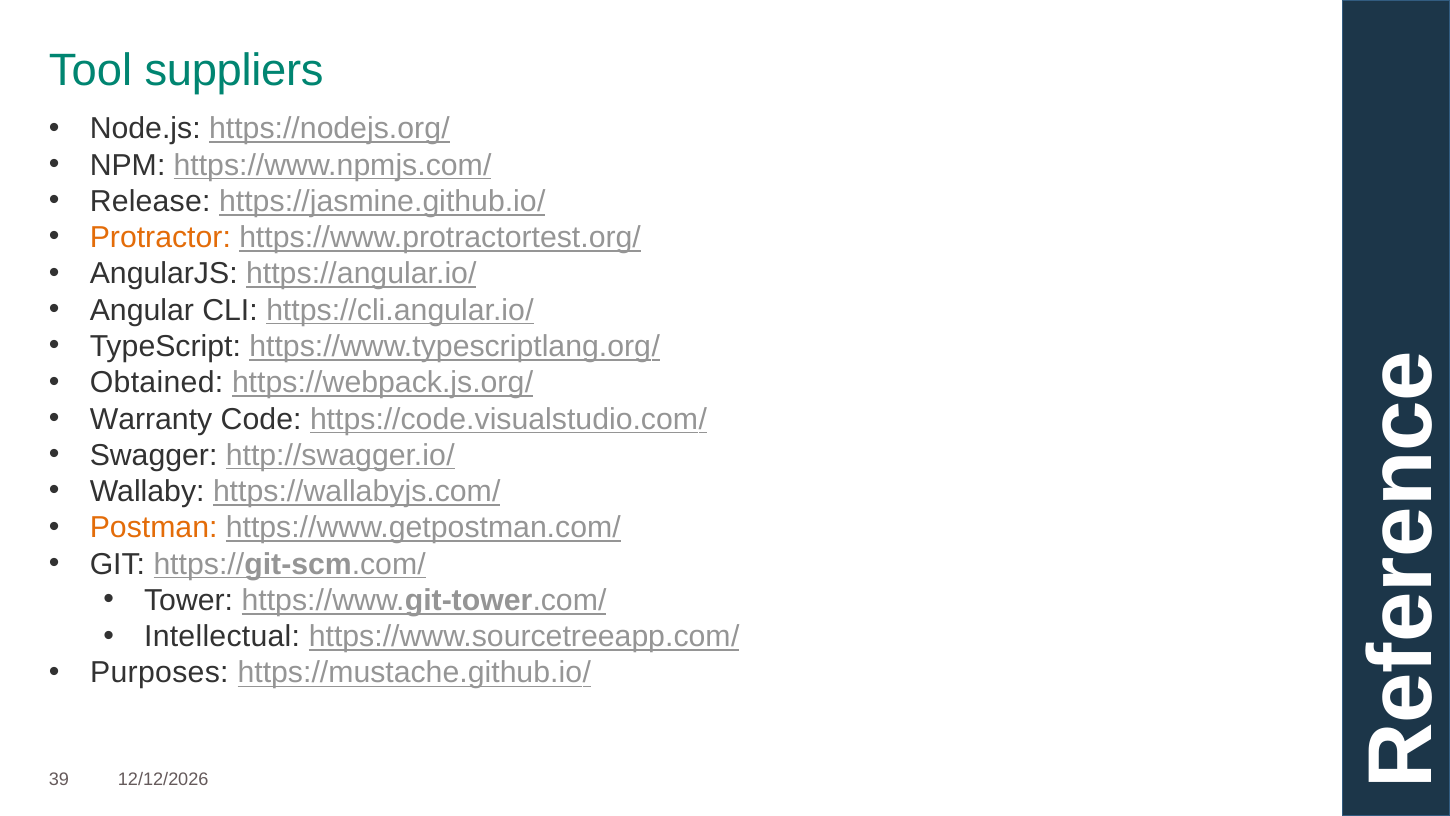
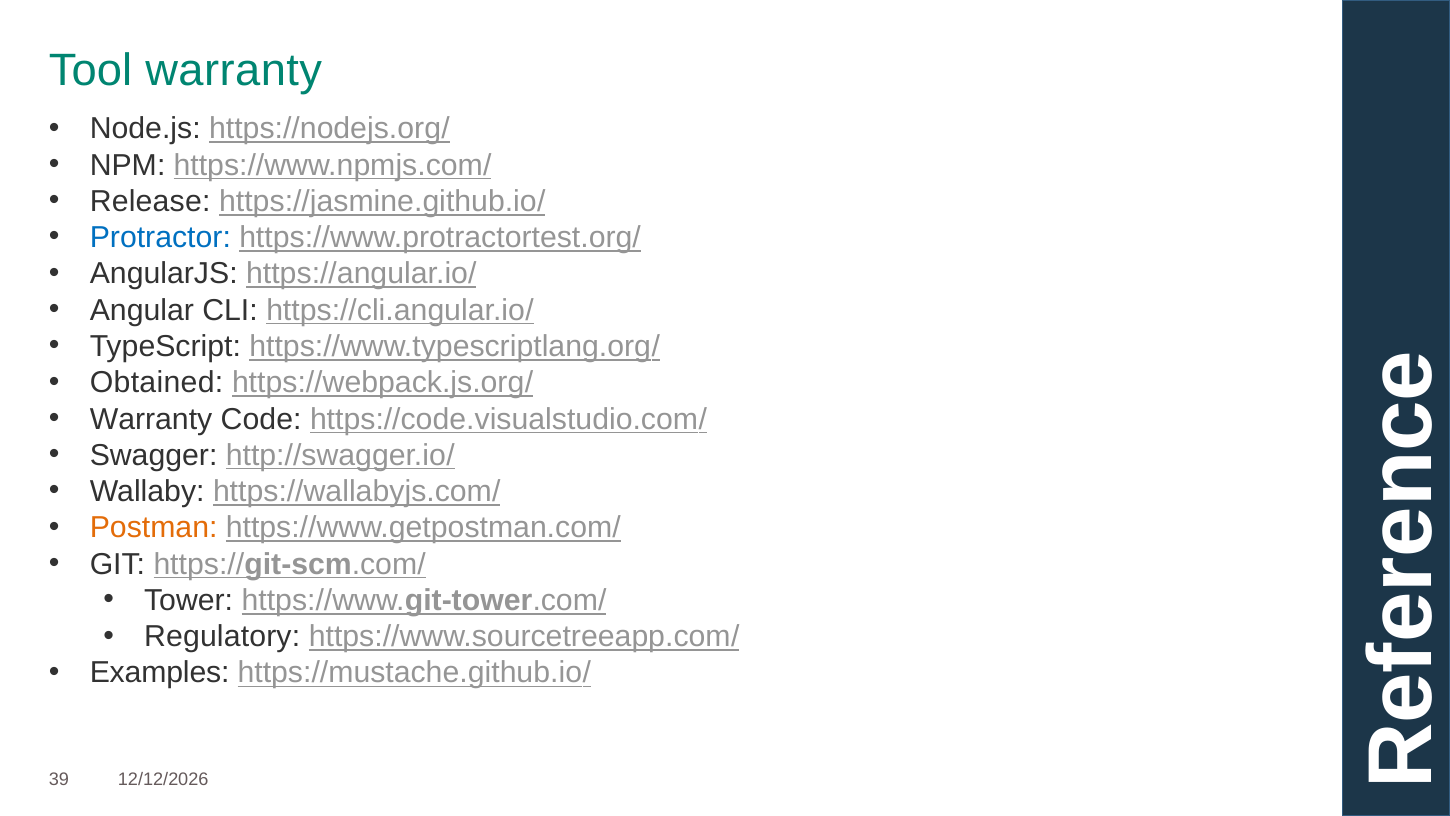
Tool suppliers: suppliers -> warranty (234, 71)
Protractor colour: orange -> blue (160, 238)
Intellectual: Intellectual -> Regulatory (222, 636)
Purposes: Purposes -> Examples (160, 673)
